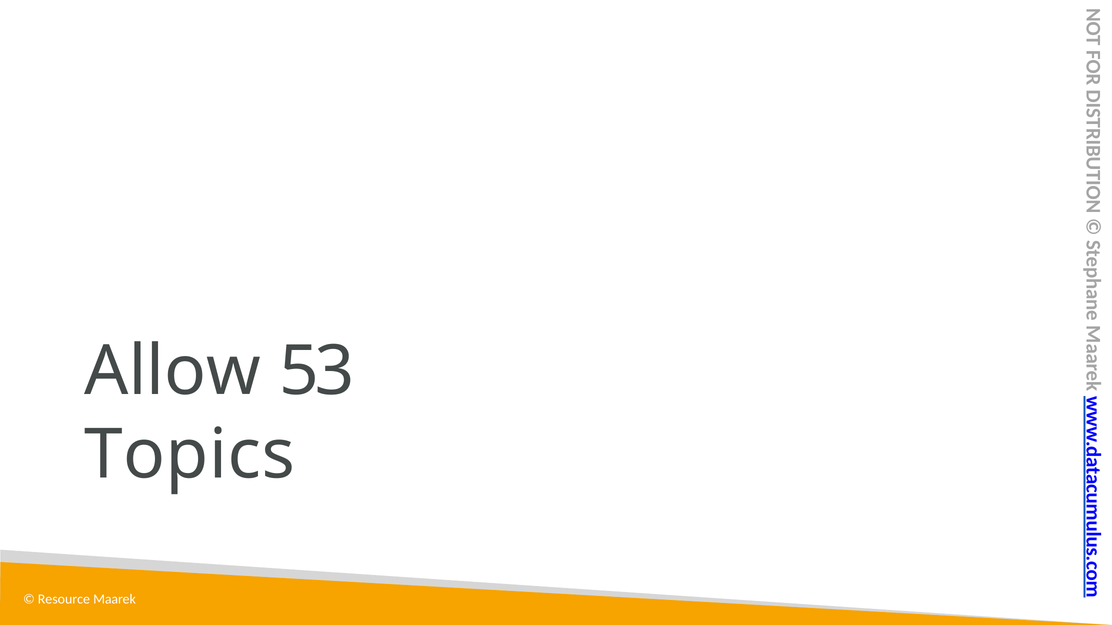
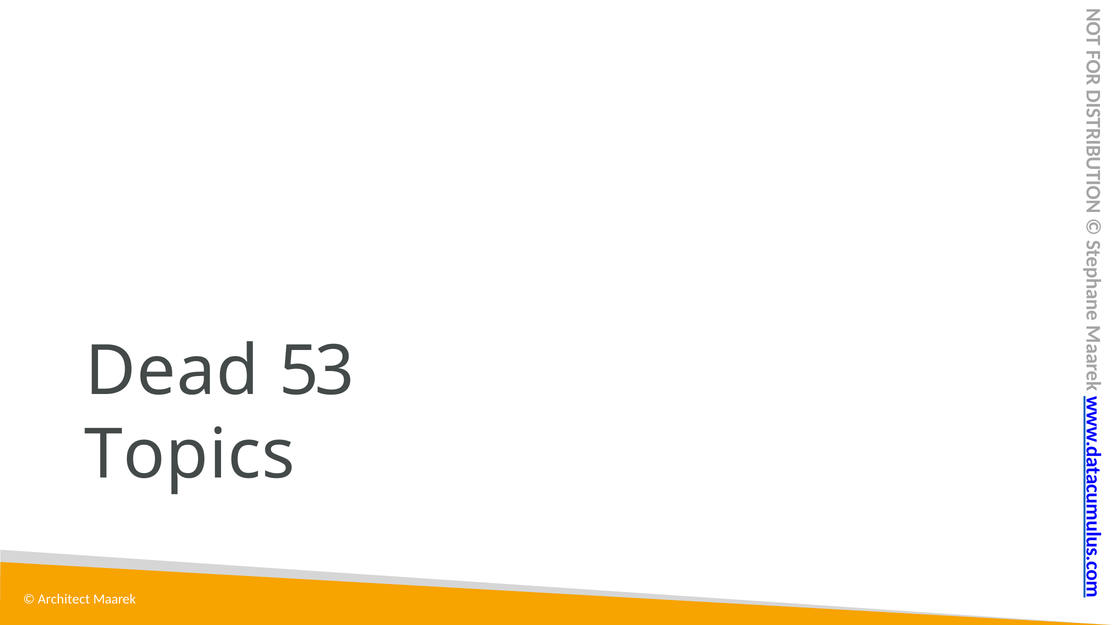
Allow: Allow -> Dead (172, 372)
Resource: Resource -> Architect (64, 600)
